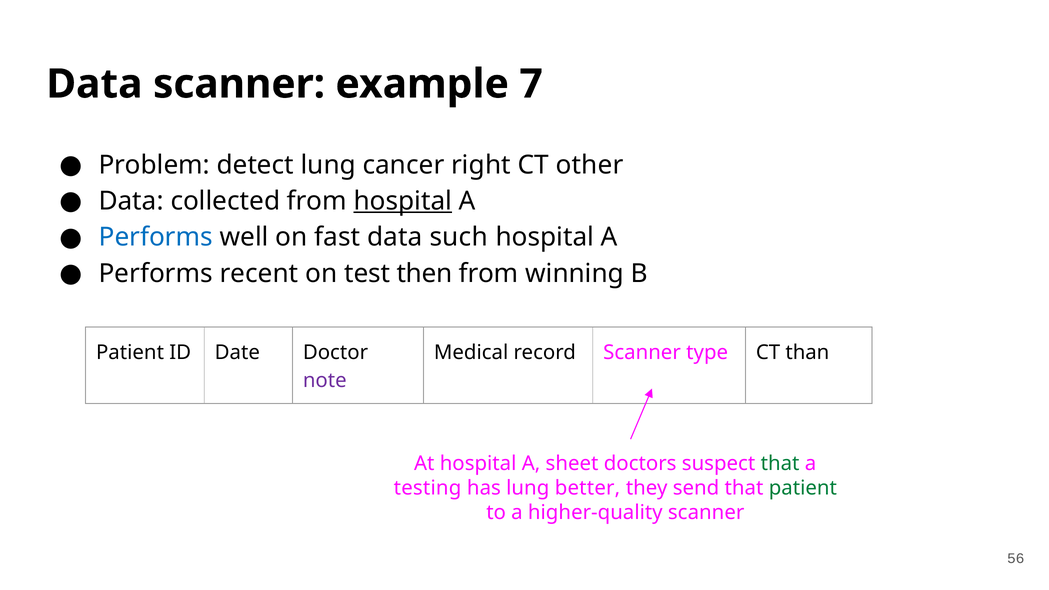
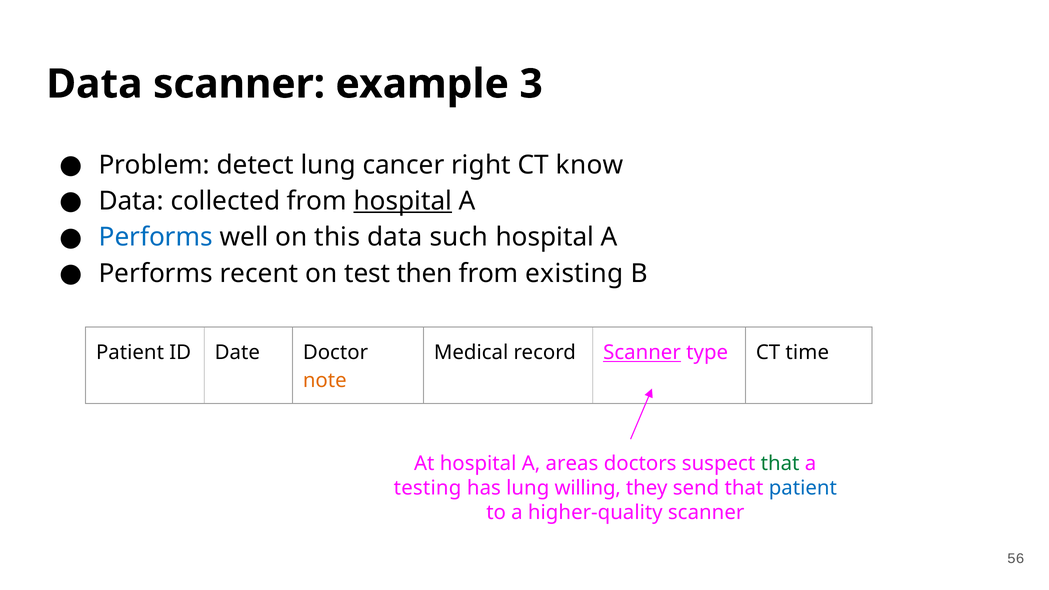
7: 7 -> 3 (531, 84)
other: other -> know (590, 165)
fast: fast -> this (337, 237)
winning: winning -> existing (574, 274)
Scanner underline: none -> present (642, 353)
than: than -> time (807, 353)
note colour: purple -> orange (325, 381)
sheet: sheet -> areas (572, 463)
better: better -> willing (588, 488)
patient colour: green -> blue (803, 488)
